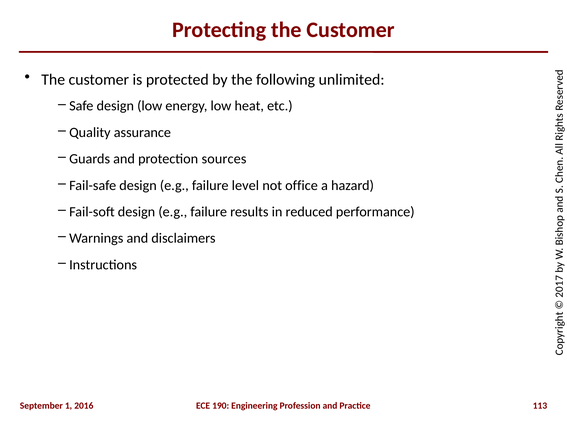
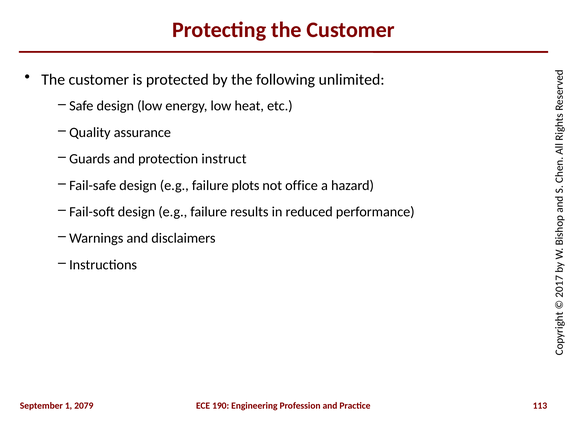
sources: sources -> instruct (224, 159)
level: level -> plots (246, 185)
2016: 2016 -> 2079 (84, 406)
